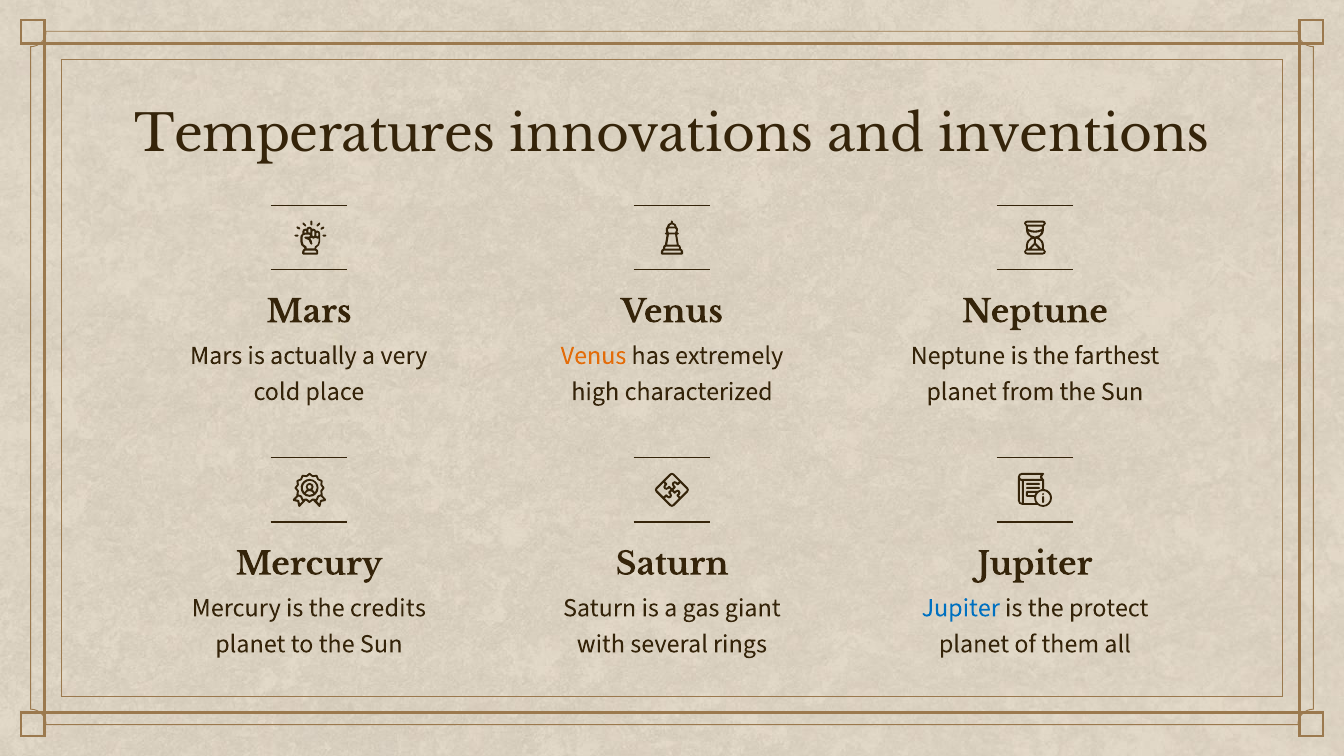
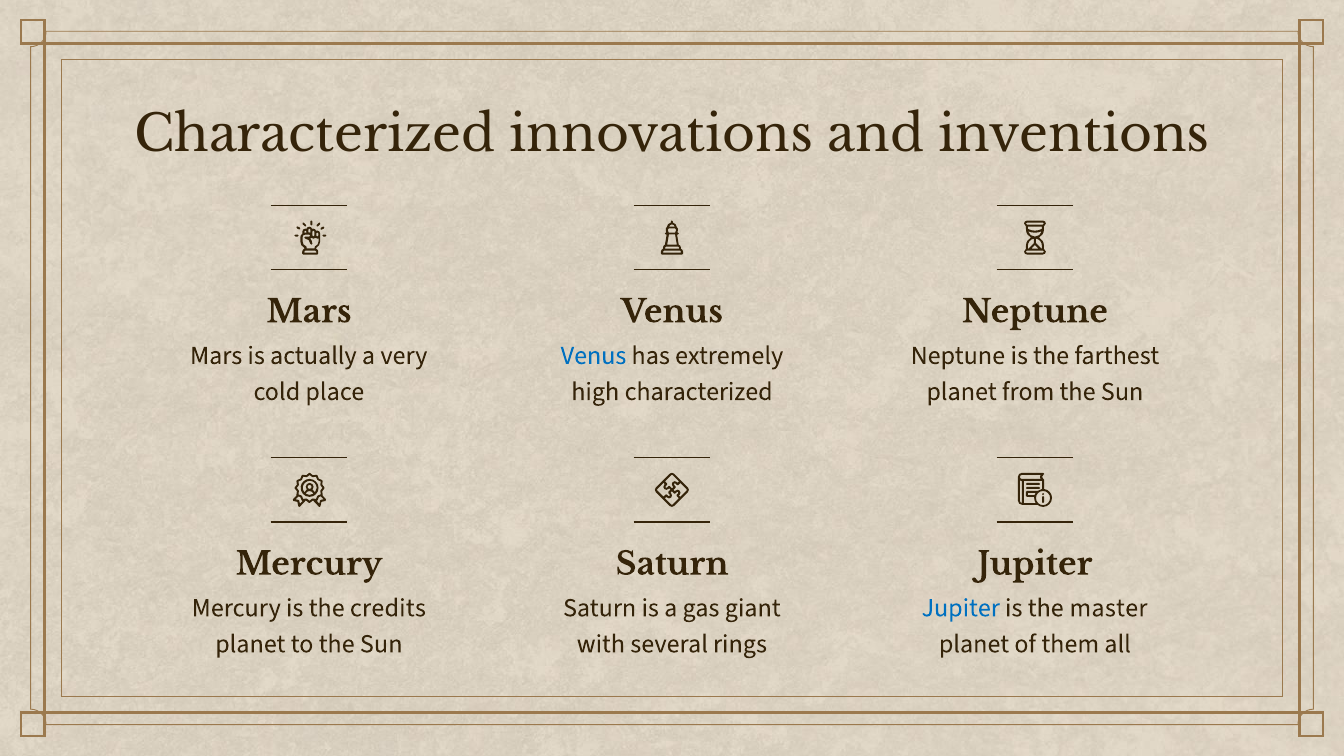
Temperatures: Temperatures -> Characterized (315, 135)
Venus colour: orange -> blue (593, 355)
protect: protect -> master (1108, 608)
